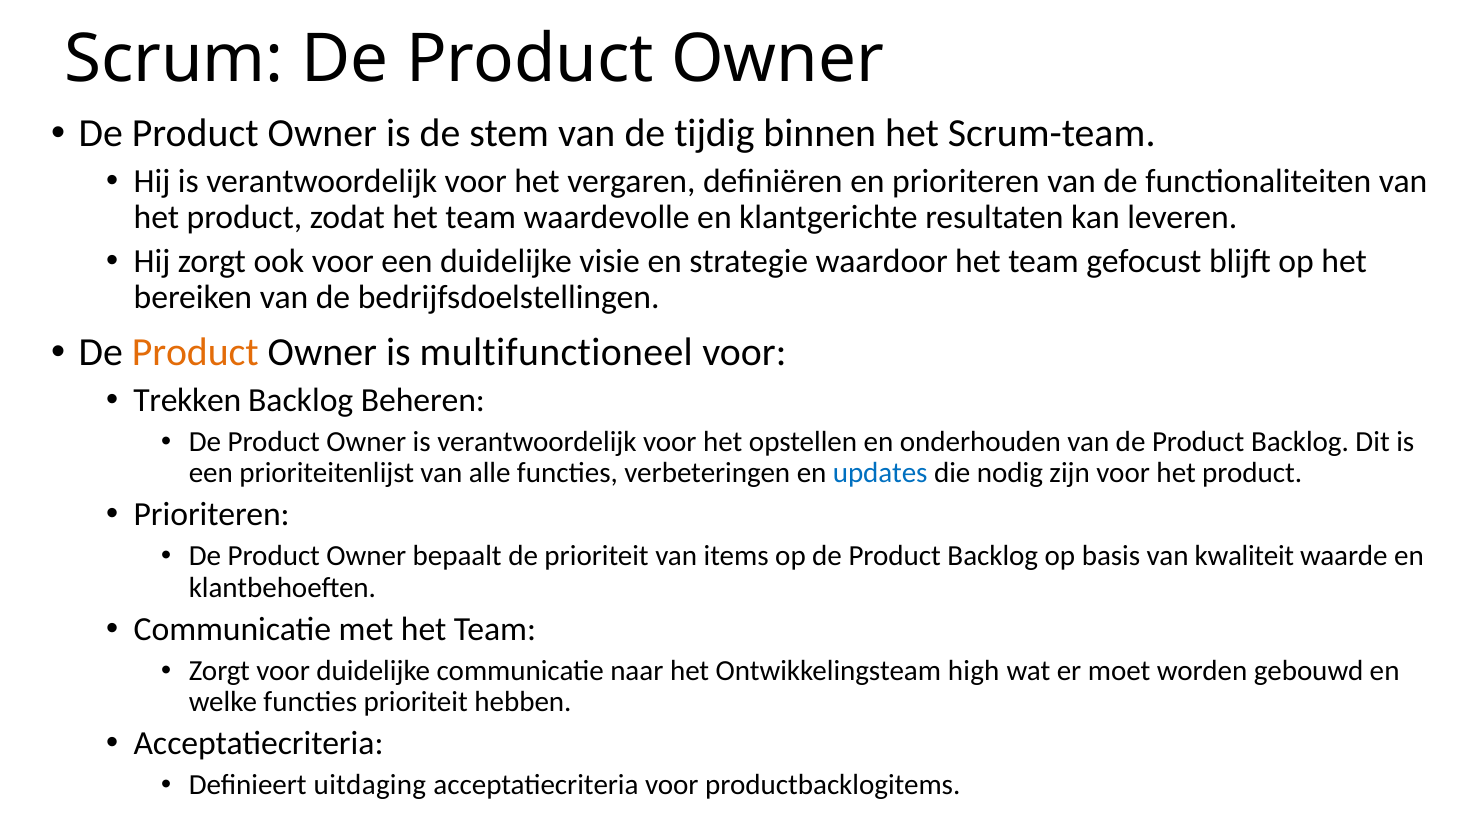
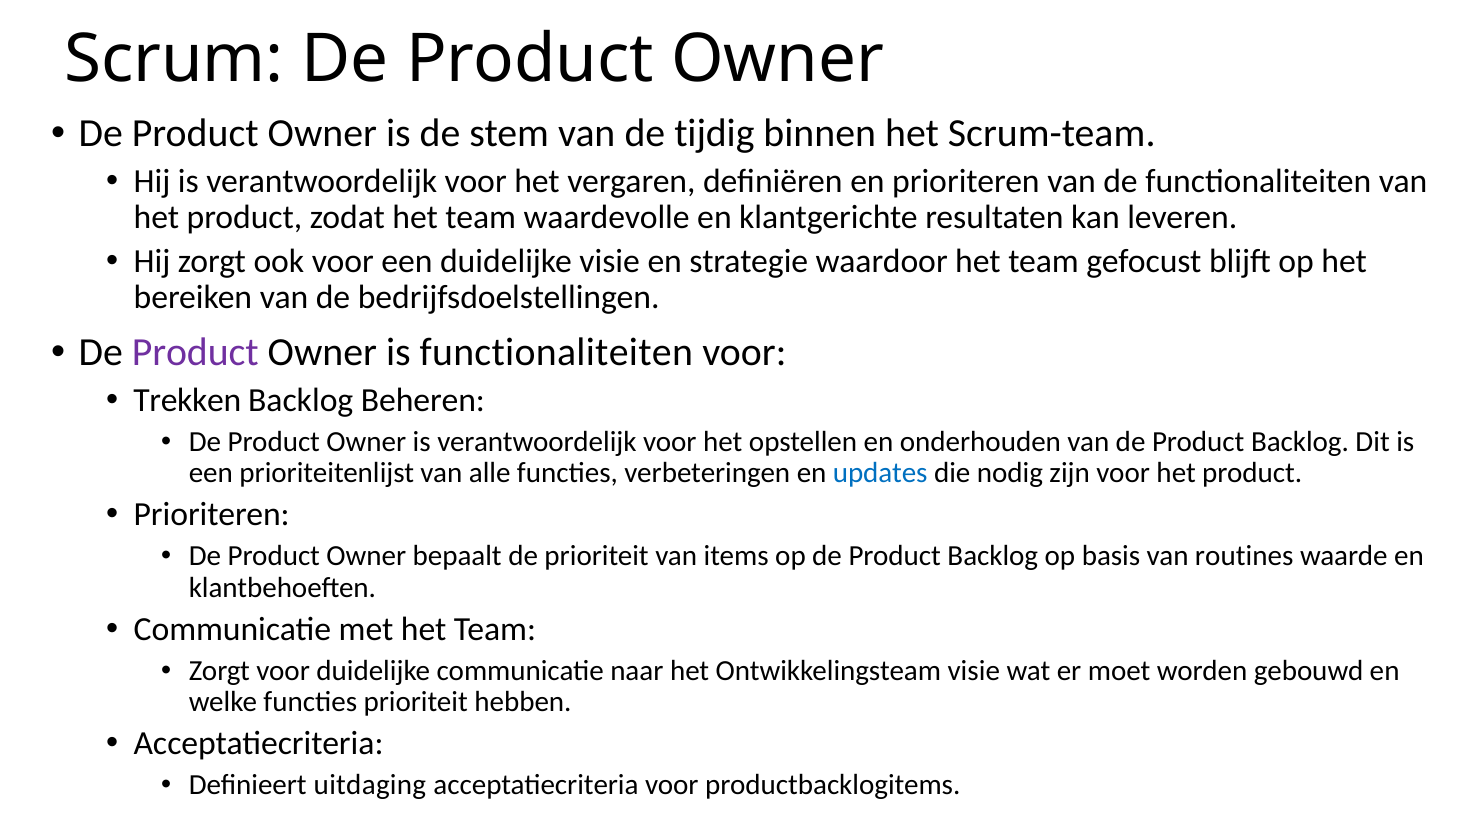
Product colour: orange -> purple (195, 353)
is multifunctioneel: multifunctioneel -> functionaliteiten (556, 353)
kwaliteit: kwaliteit -> routines (1244, 556)
Ontwikkelingsteam high: high -> visie (974, 671)
